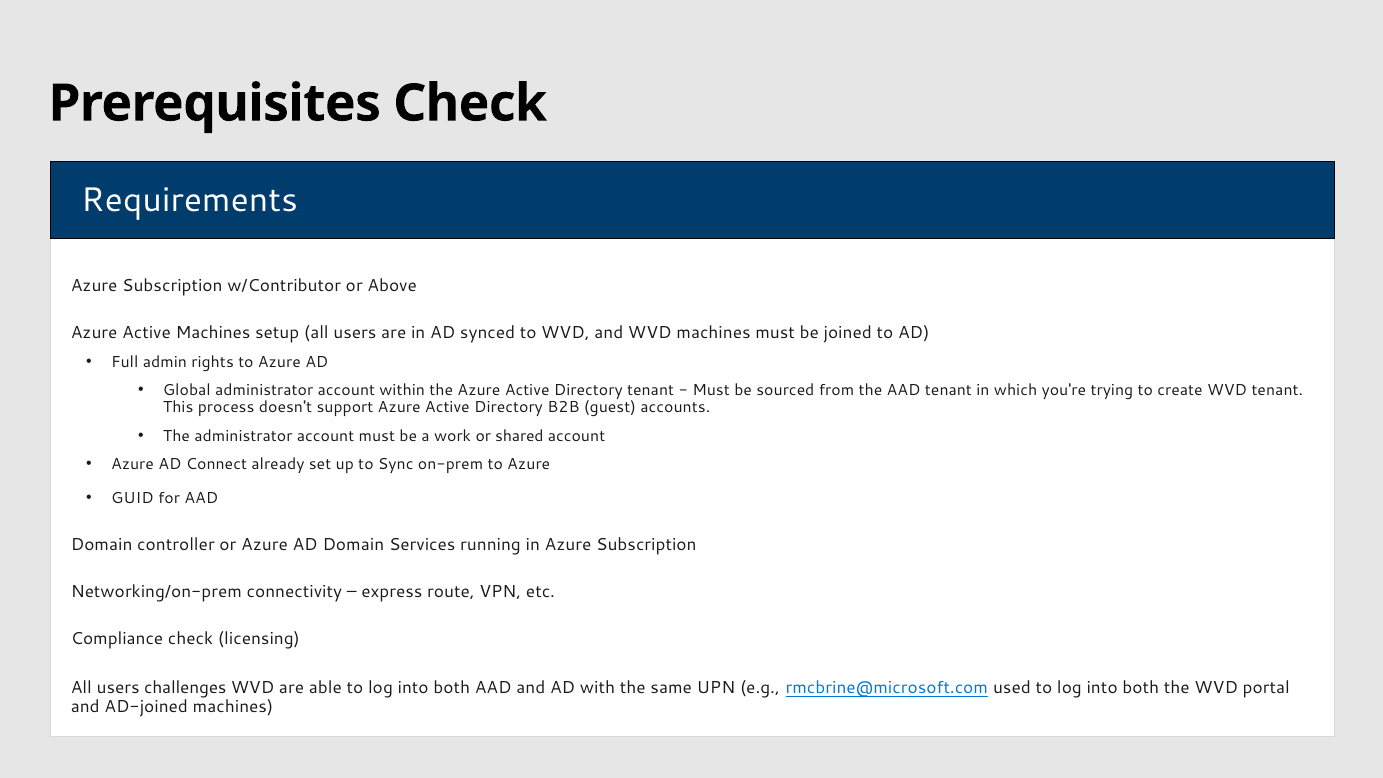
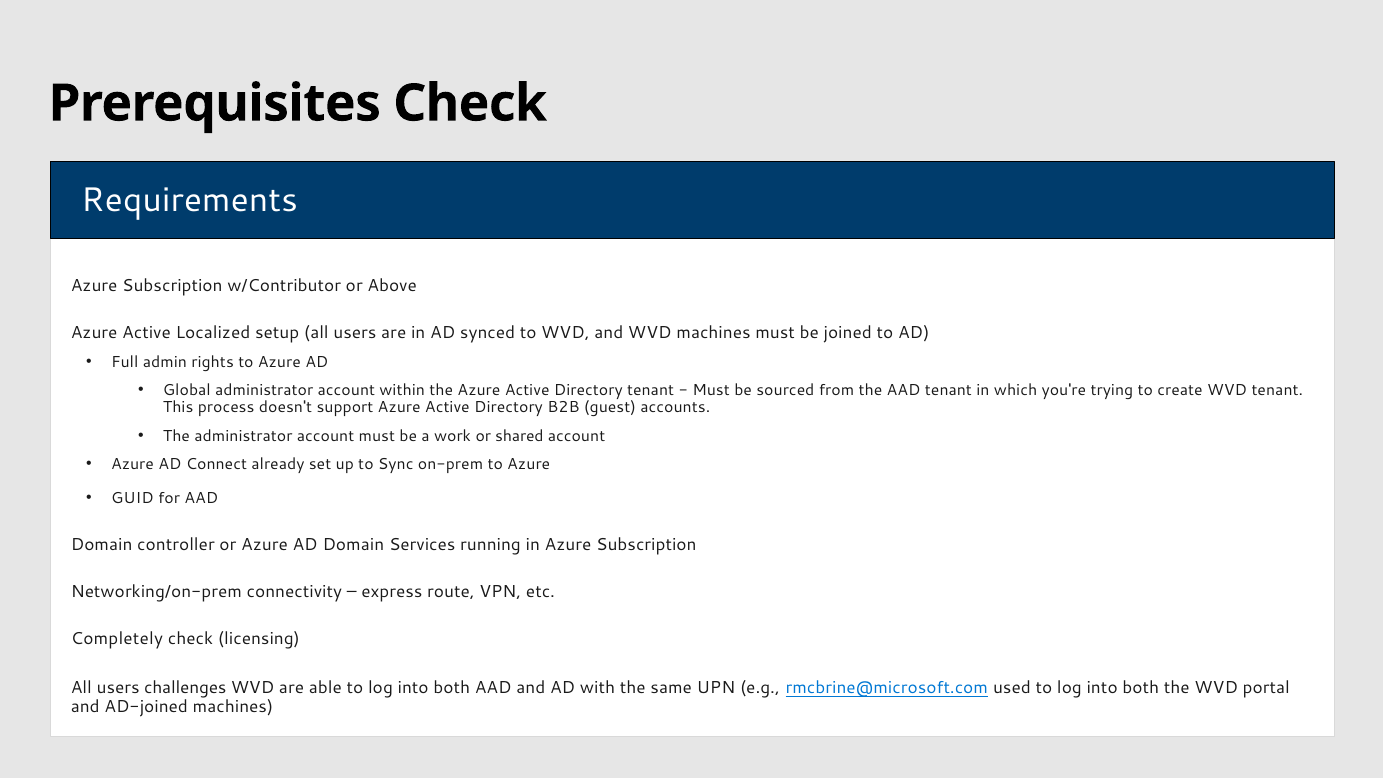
Active Machines: Machines -> Localized (213, 333)
Compliance: Compliance -> Completely (117, 638)
